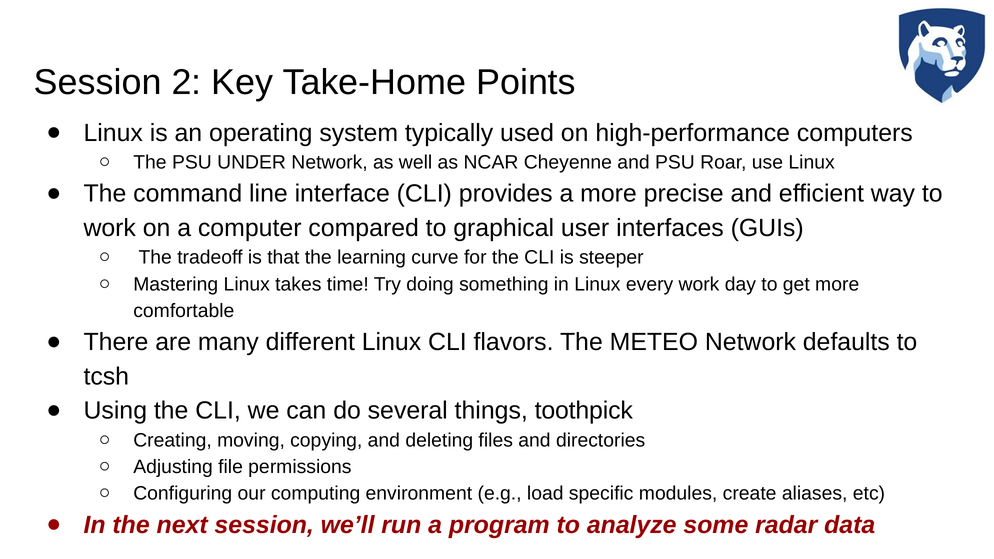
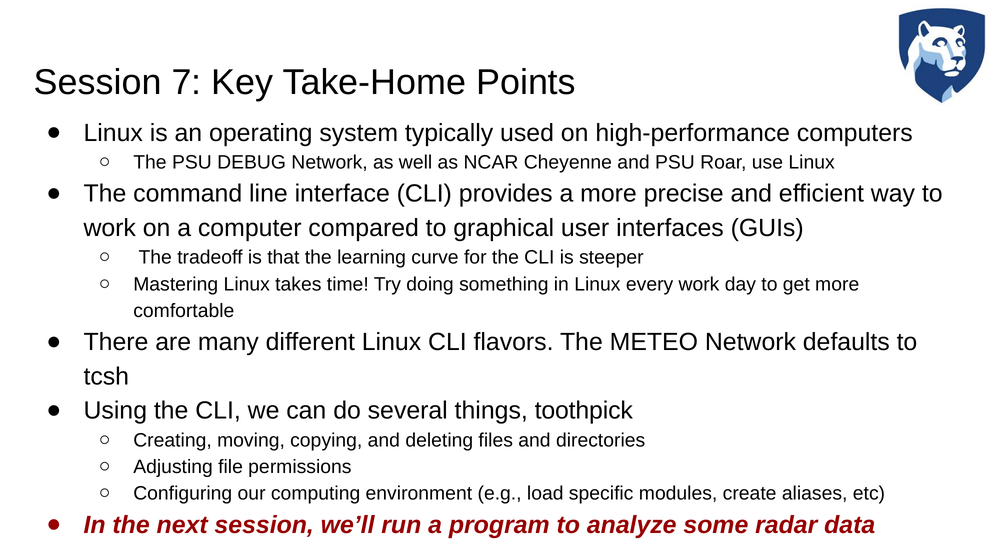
2: 2 -> 7 (186, 82)
UNDER: UNDER -> DEBUG (252, 162)
